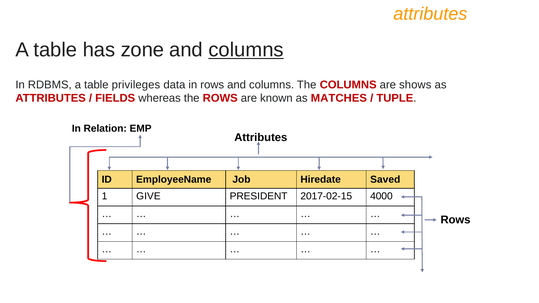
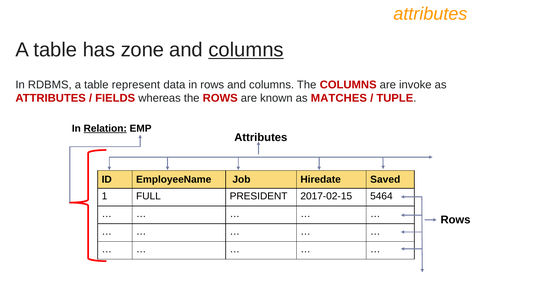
privileges: privileges -> represent (136, 85)
shows: shows -> invoke (415, 85)
Relation underline: none -> present (105, 129)
GIVE: GIVE -> FULL (148, 196)
4000: 4000 -> 5464 (381, 196)
